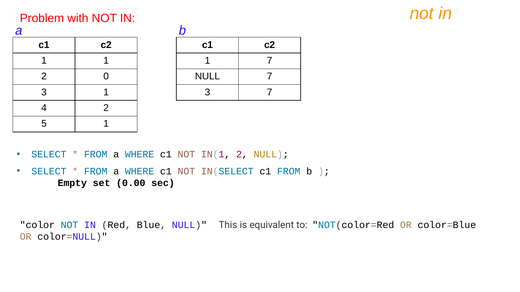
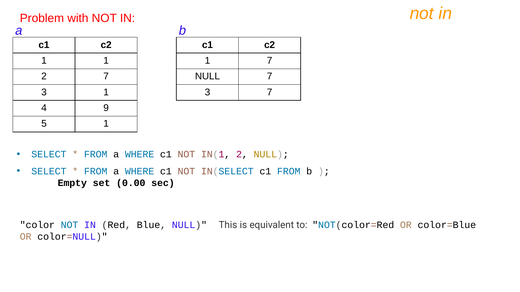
2 0: 0 -> 7 (106, 77)
4 2: 2 -> 9 (106, 108)
